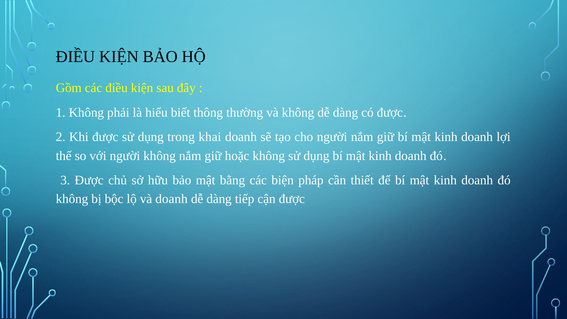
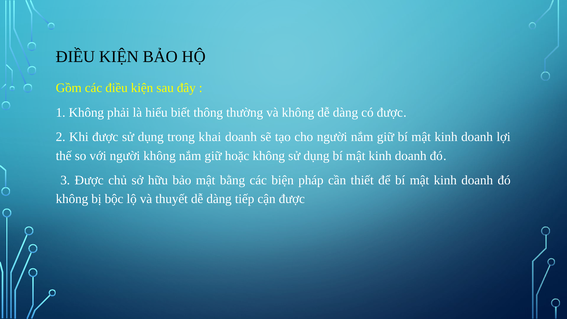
và doanh: doanh -> thuyết (172, 199)
